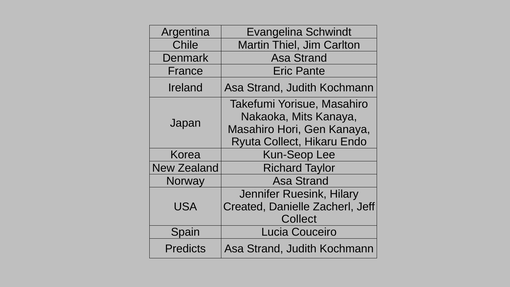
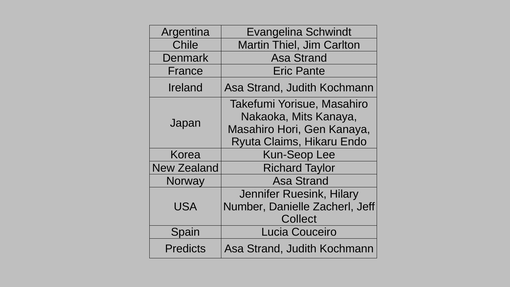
Ryuta Collect: Collect -> Claims (283, 142)
Created: Created -> Number (245, 207)
